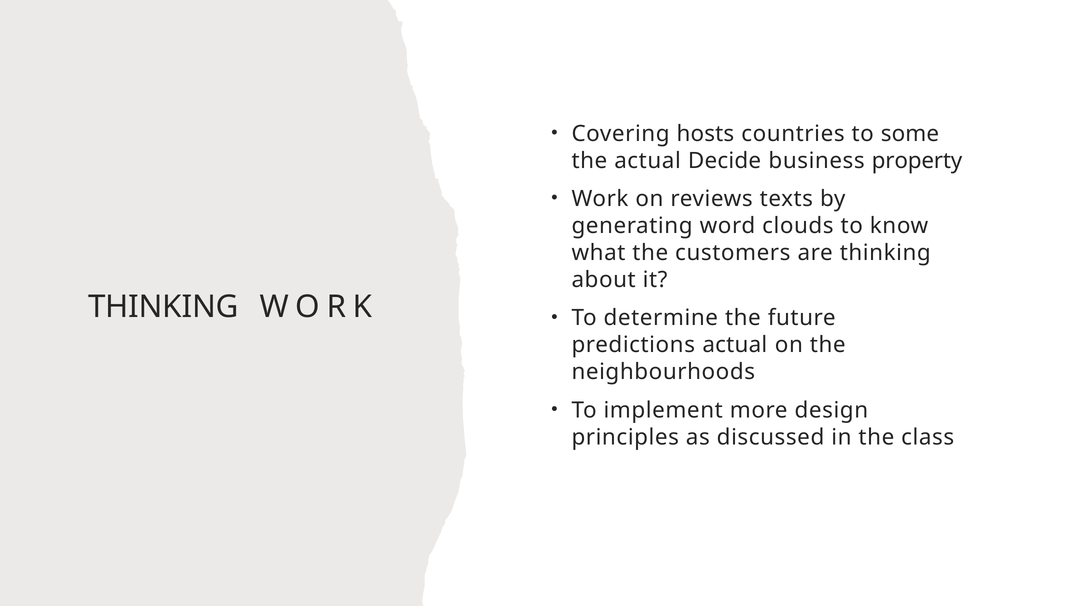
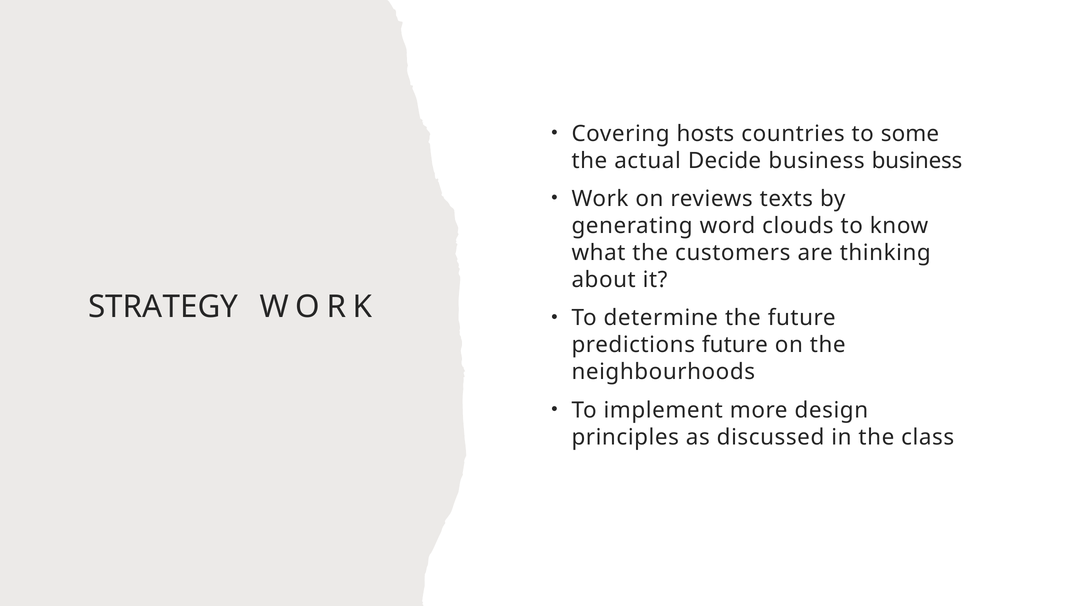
business property: property -> business (917, 161)
THINKING: THINKING -> STRATEGY (163, 307)
predictions actual: actual -> future (735, 345)
